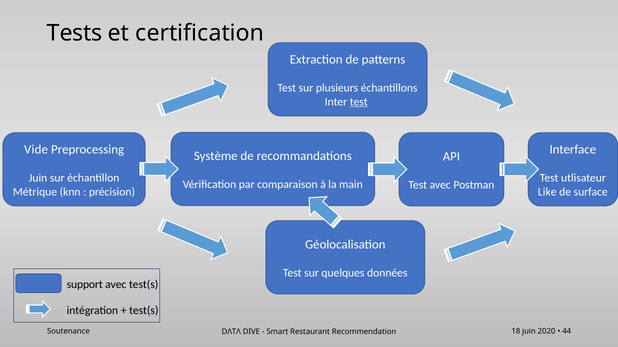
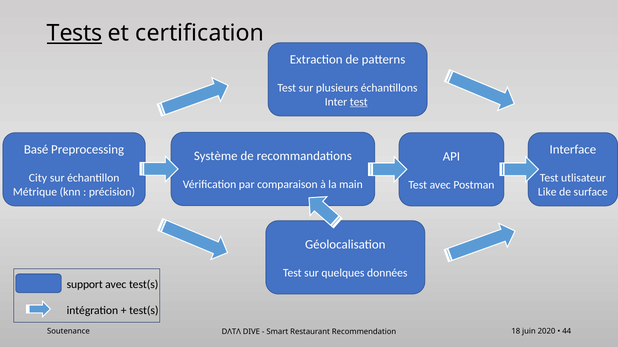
Tests underline: none -> present (75, 33)
Vide: Vide -> Basé (36, 150)
Juin: Juin -> City (38, 178)
